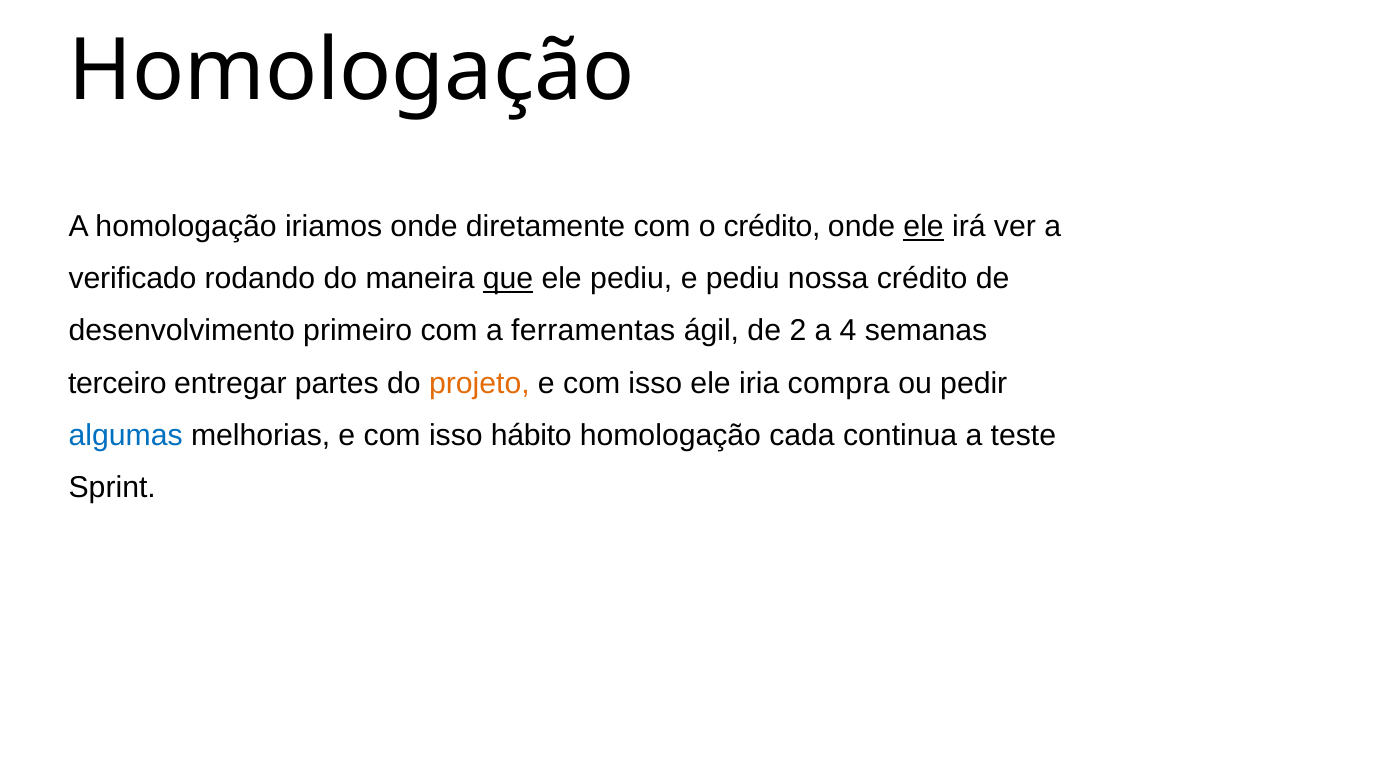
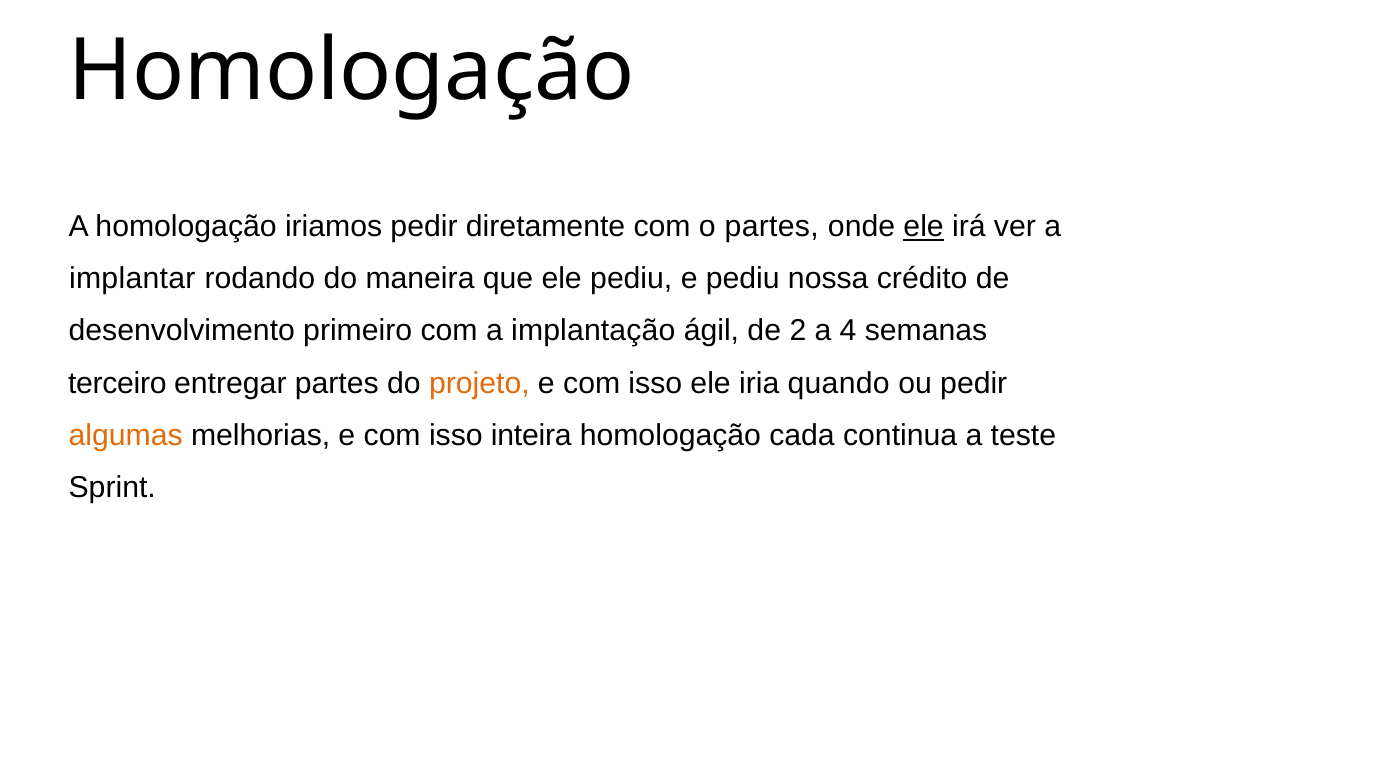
iriamos onde: onde -> pedir (424, 227)
o crédito: crédito -> partes (772, 227)
verificado: verificado -> implantar (132, 279)
que underline: present -> none (508, 279)
ferramentas: ferramentas -> implantação (593, 331)
compra: compra -> quando (839, 383)
algumas colour: blue -> orange (126, 435)
hábito: hábito -> inteira (531, 435)
